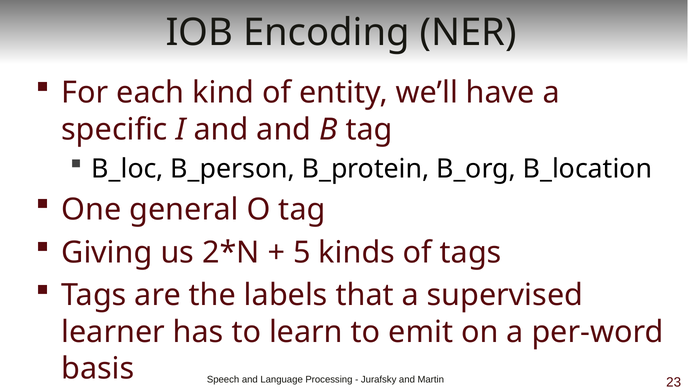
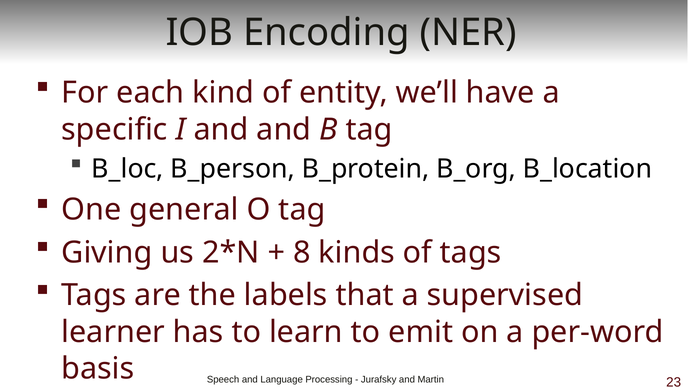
5: 5 -> 8 (302, 253)
